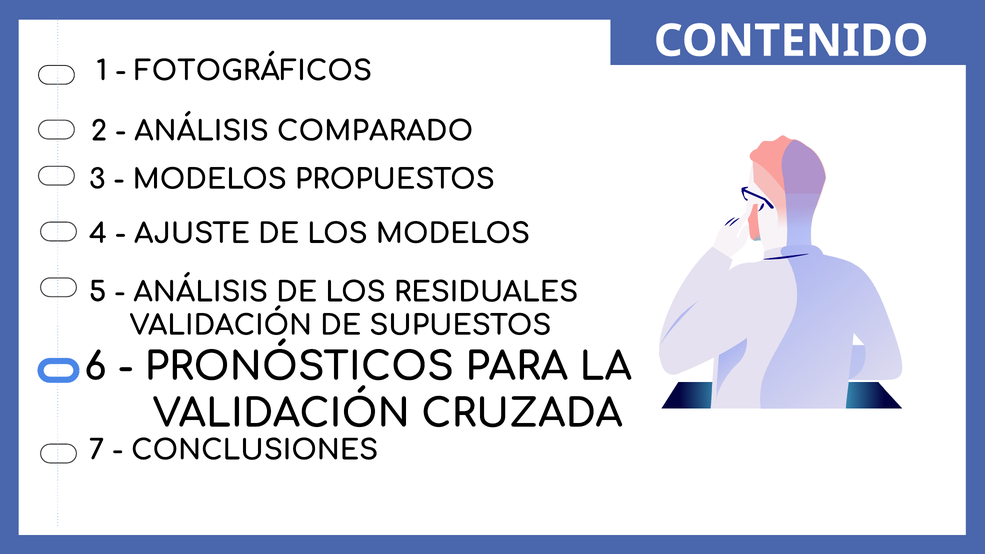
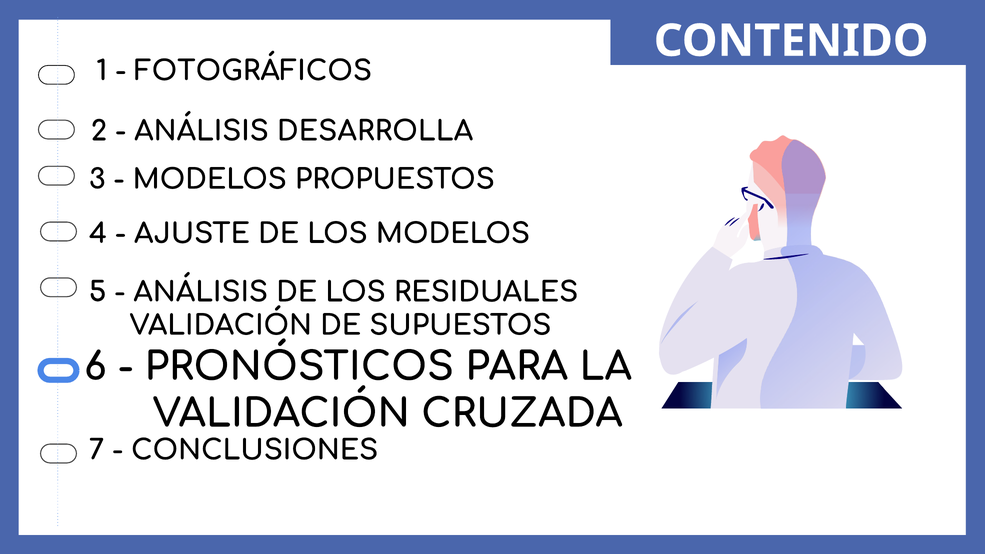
COMPARADO: COMPARADO -> DESARROLLA (375, 131)
